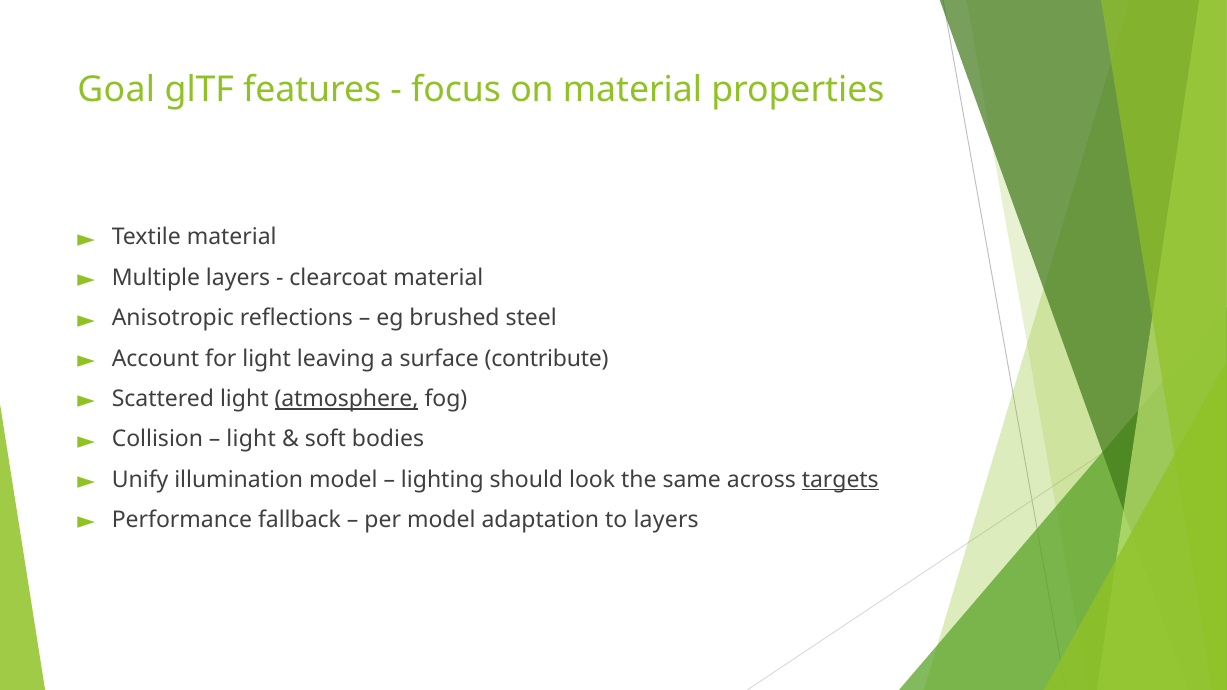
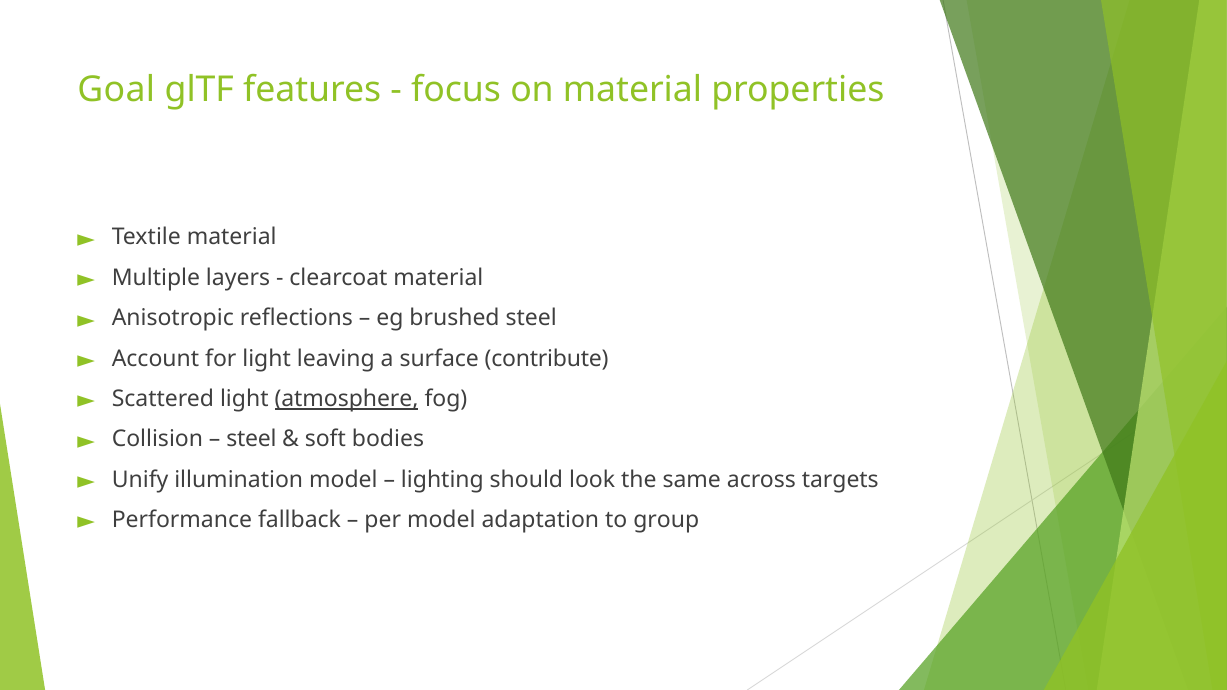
light: light -> steel (251, 439)
targets underline: present -> none (840, 480)
to layers: layers -> group (666, 520)
